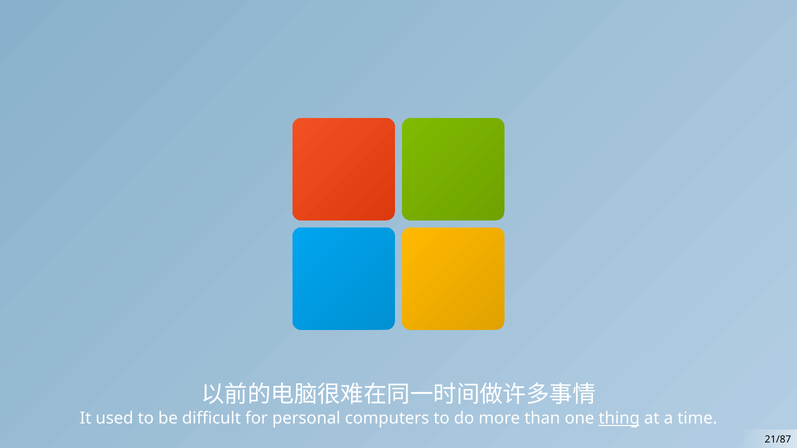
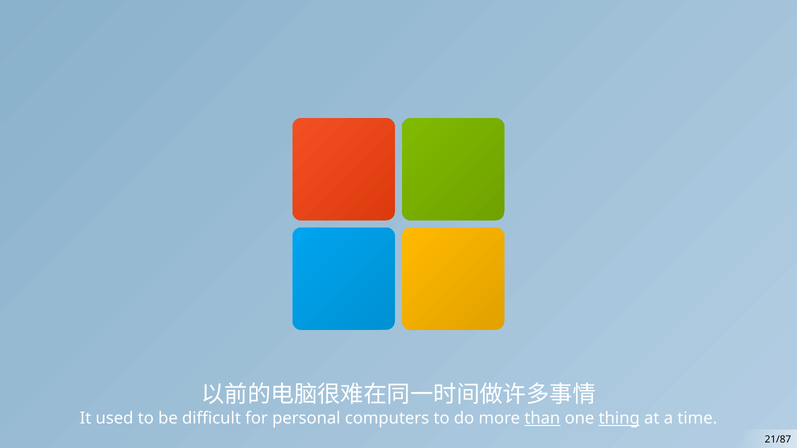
than underline: none -> present (542, 419)
